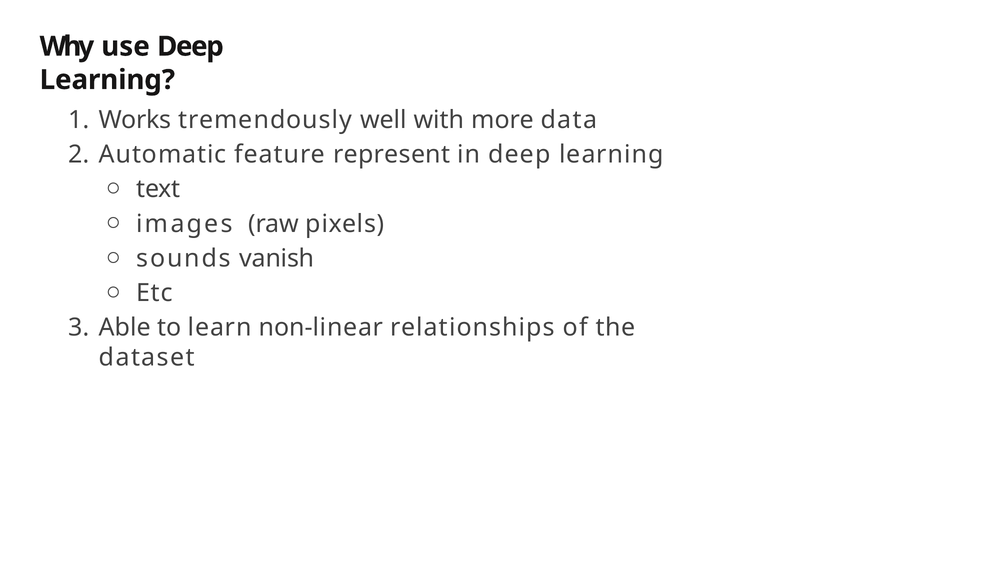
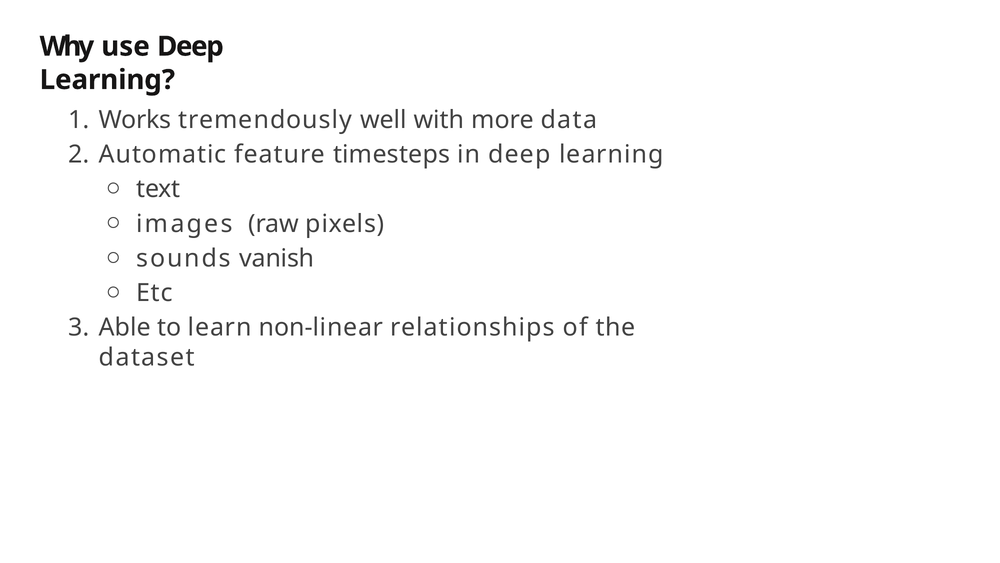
represent: represent -> timesteps (392, 155)
